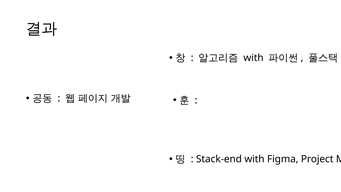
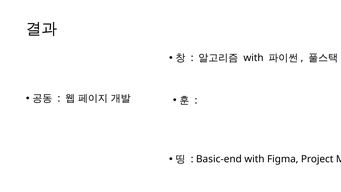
Stack-end: Stack-end -> Basic-end (219, 159)
